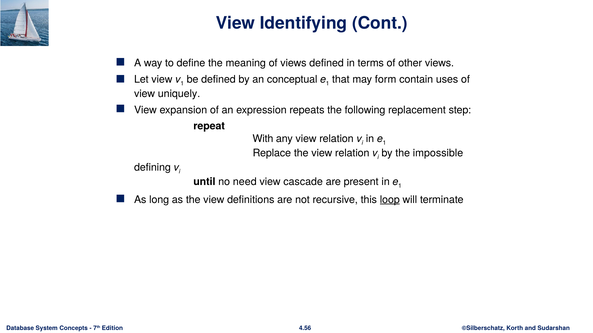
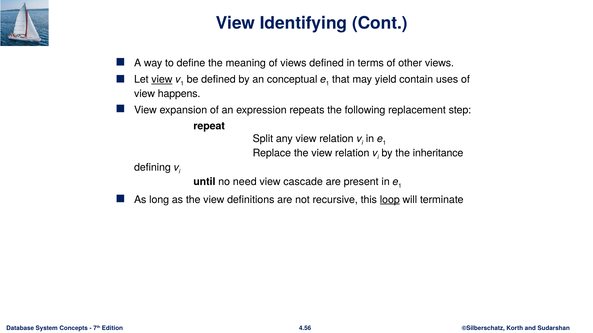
view underline: none -> present (162, 79)
form: form -> yield (386, 79)
uniquely: uniquely -> happens (179, 94)
With: With -> Split (263, 139)
impossible: impossible -> inheritance (438, 153)
